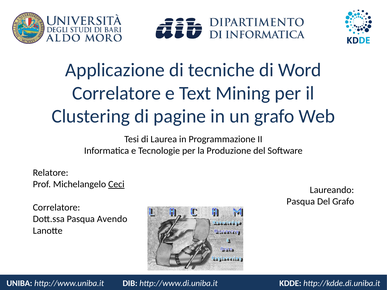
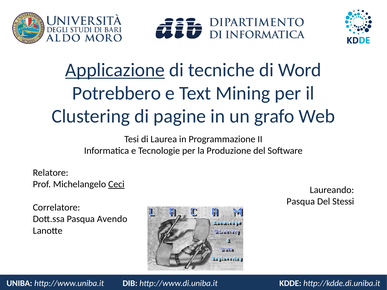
Applicazione underline: none -> present (115, 70)
Correlatore: Correlatore -> Potrebbero (117, 93)
Del Grafo: Grafo -> Stessi (343, 202)
